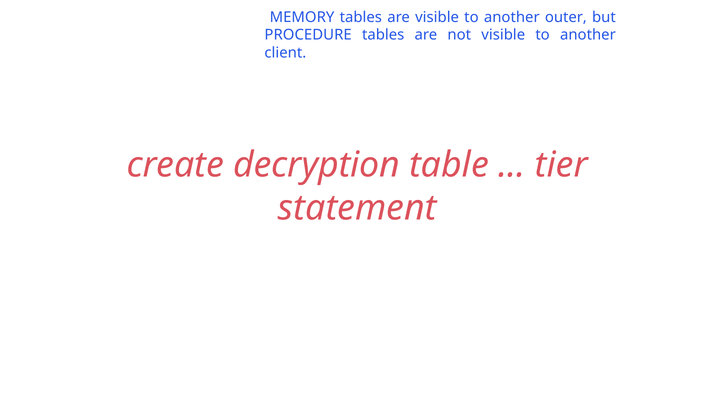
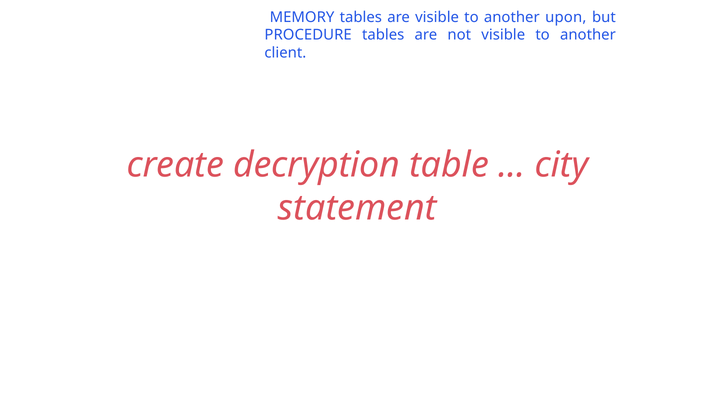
outer: outer -> upon (566, 17)
tier: tier -> city (562, 165)
